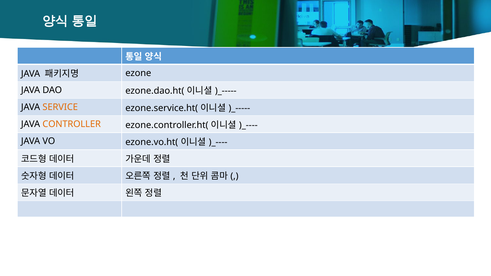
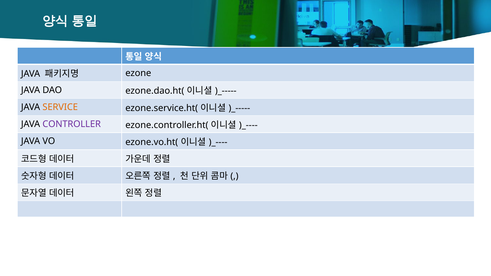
CONTROLLER colour: orange -> purple (72, 124)
